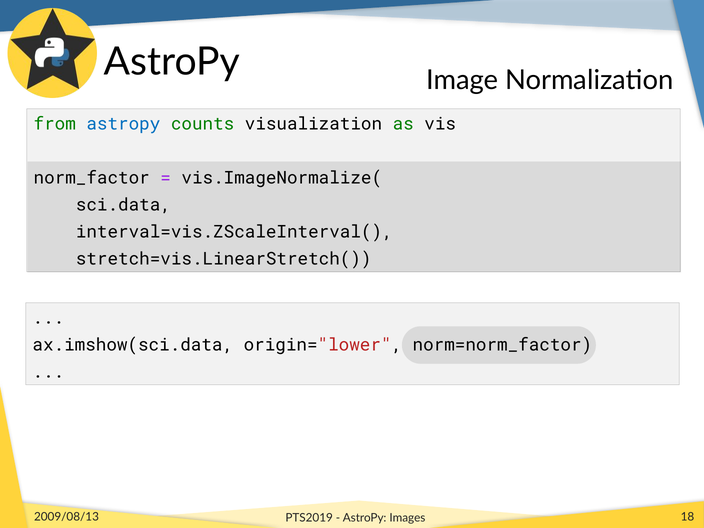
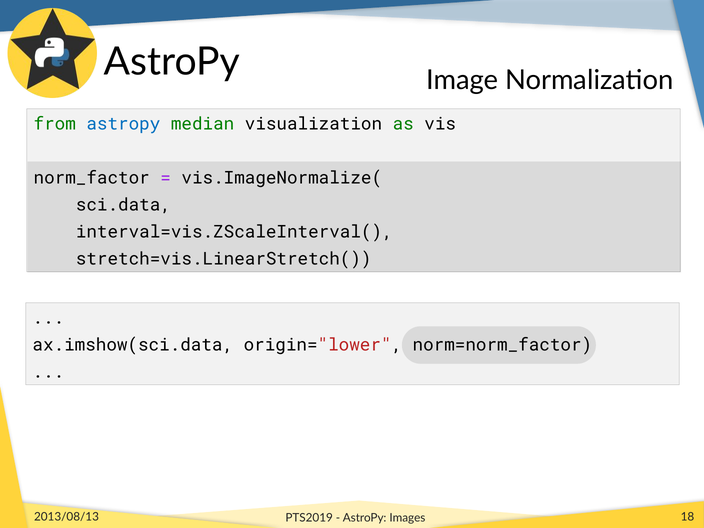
counts: counts -> median (203, 124)
2009/08/13: 2009/08/13 -> 2013/08/13 (66, 517)
